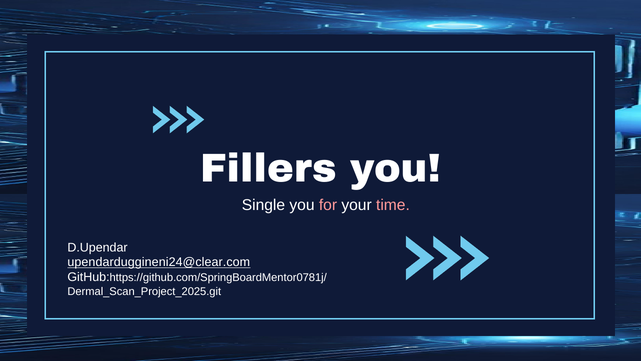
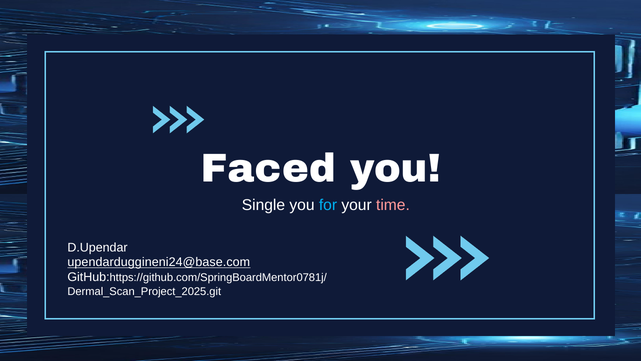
Fillers: Fillers -> Faced (268, 168)
for colour: pink -> light blue (328, 205)
upendarduggineni24@clear.com: upendarduggineni24@clear.com -> upendarduggineni24@base.com (159, 262)
